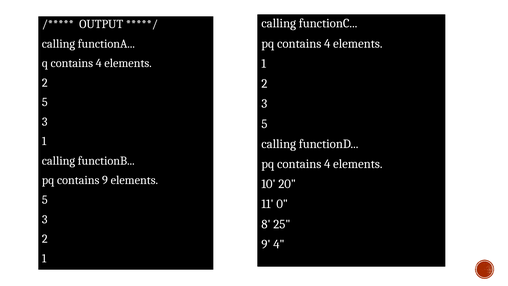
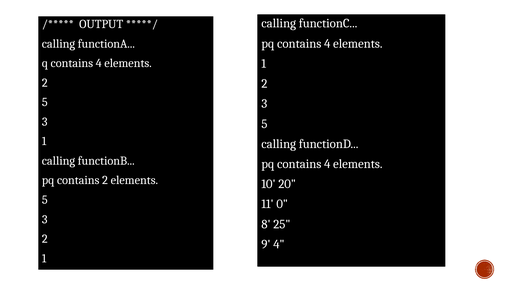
contains 9: 9 -> 2 (105, 180)
